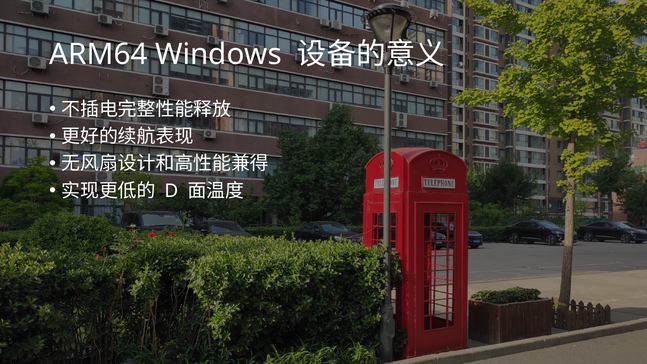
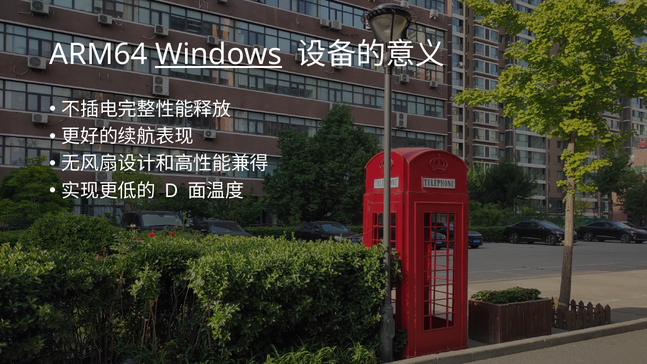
Windows underline: none -> present (219, 54)
